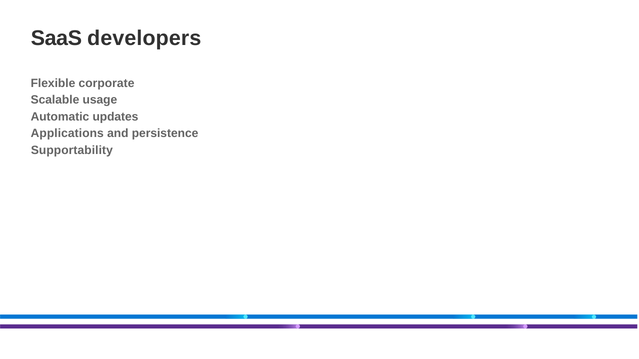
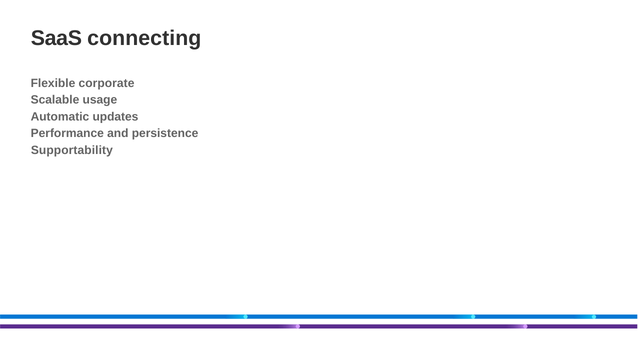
developers: developers -> connecting (144, 38)
Applications: Applications -> Performance (67, 134)
